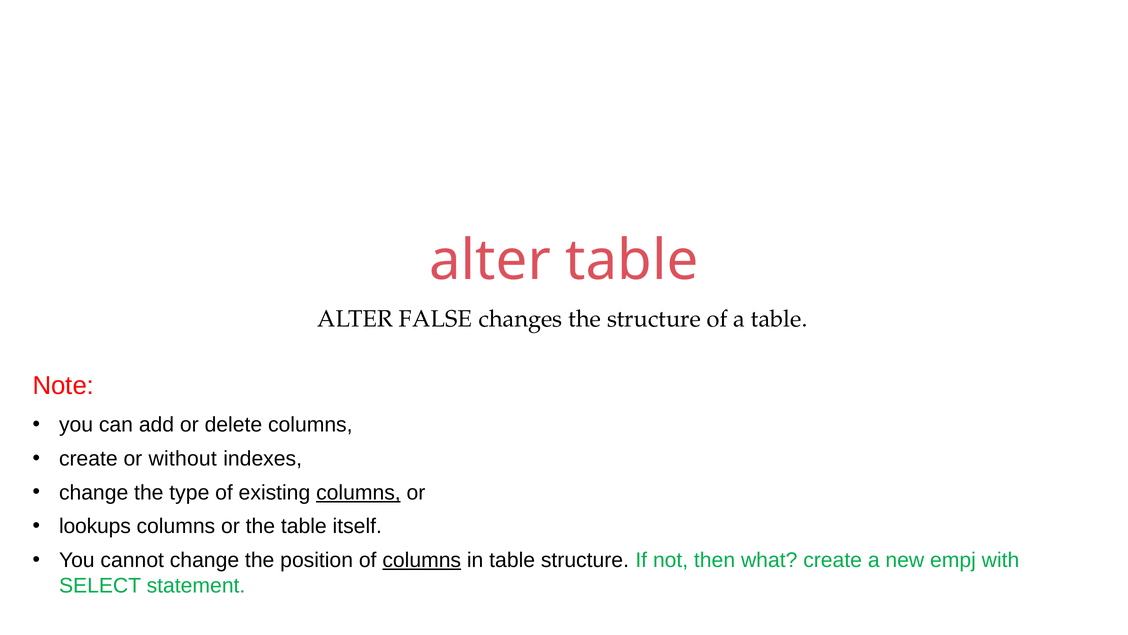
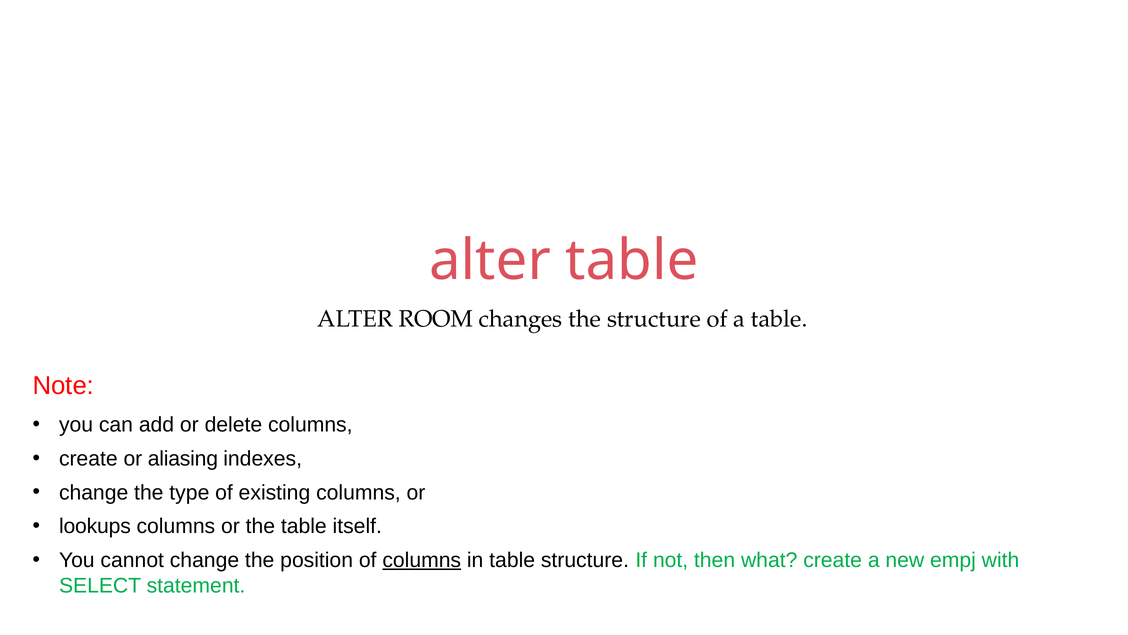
FALSE: FALSE -> ROOM (436, 319)
without: without -> aliasing (183, 458)
columns underline: present -> none (358, 492)
